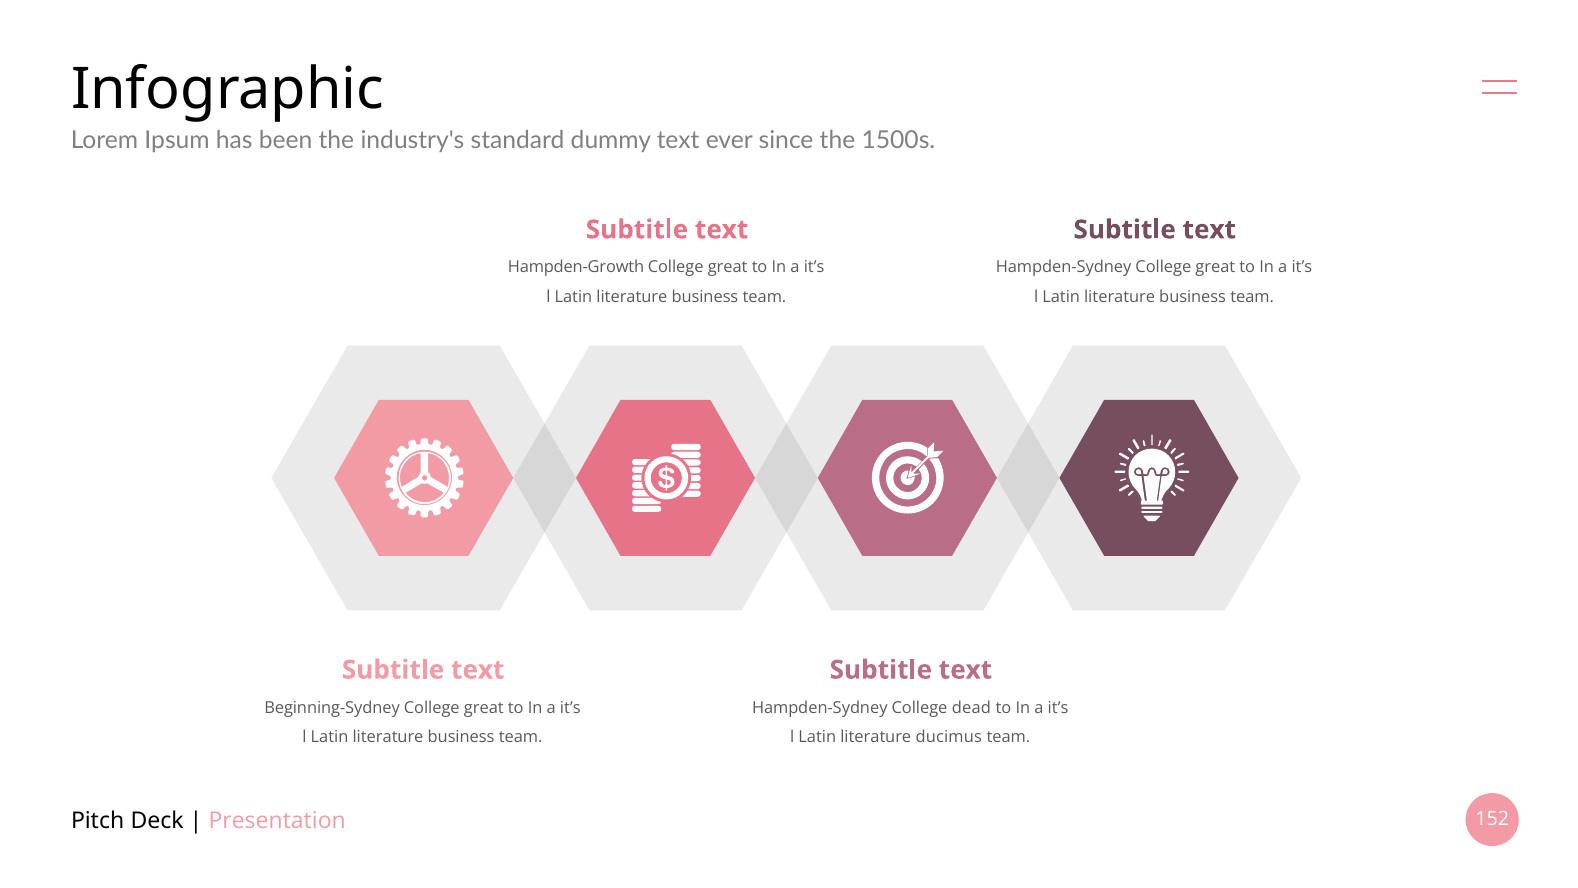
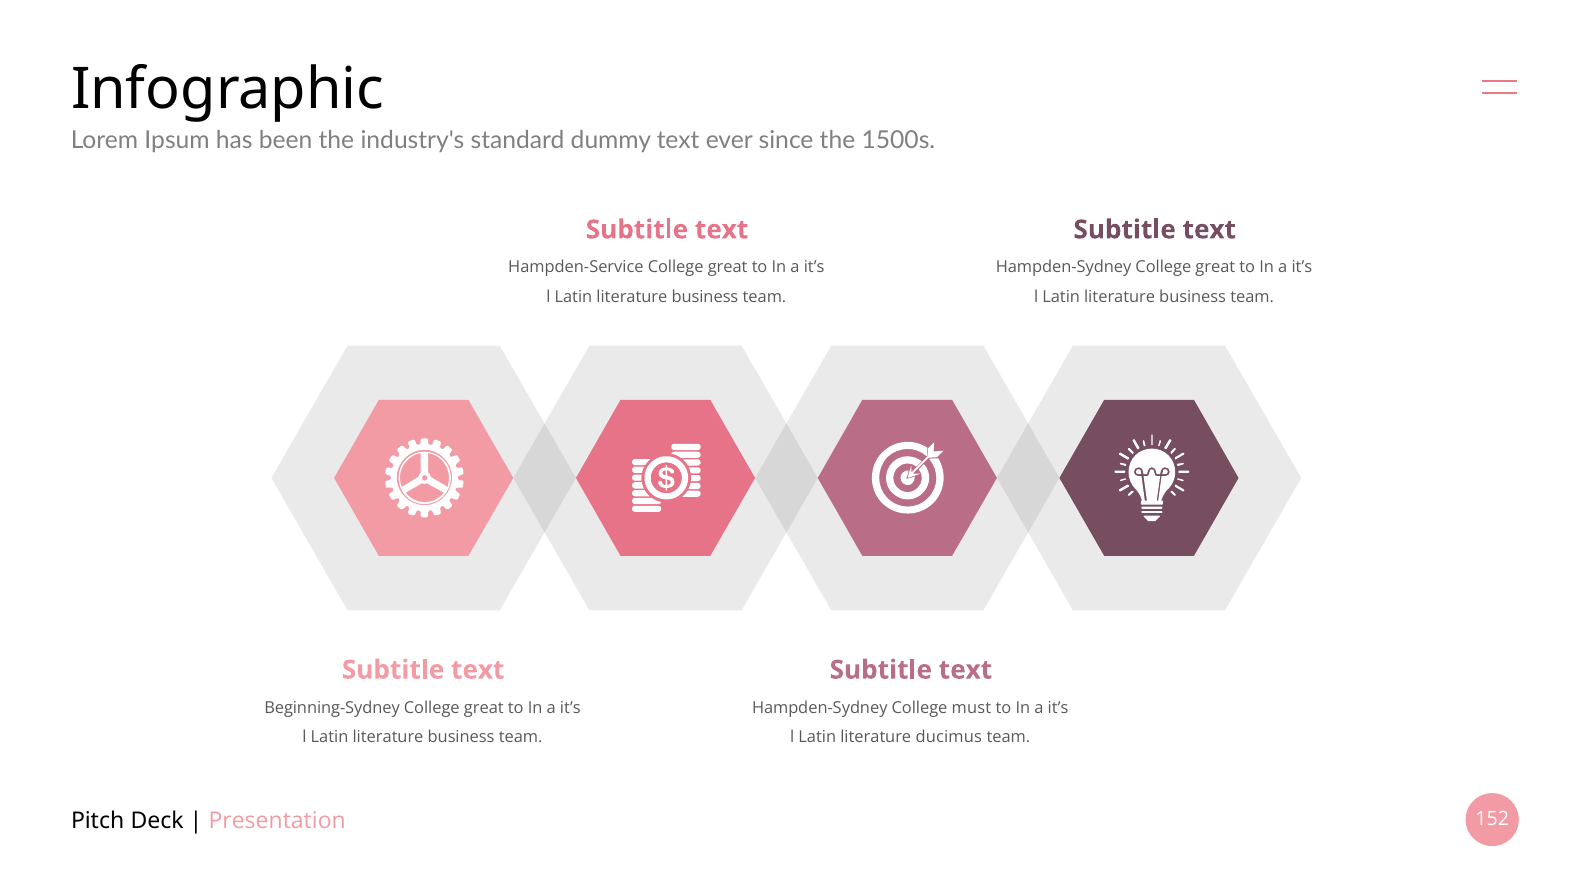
Hampden-Growth: Hampden-Growth -> Hampden-Service (576, 267)
dead: dead -> must (971, 707)
